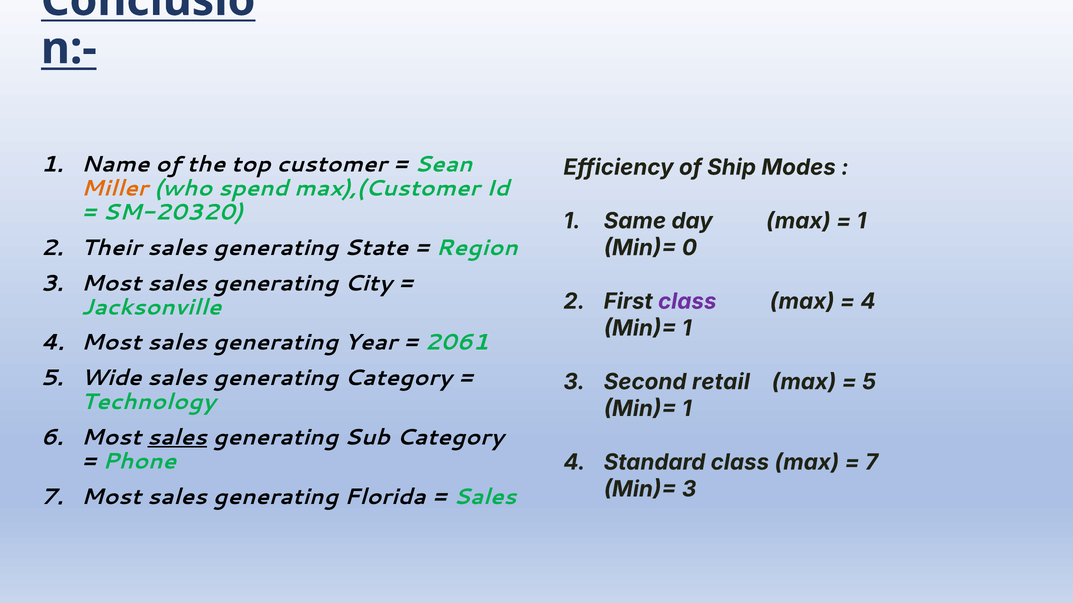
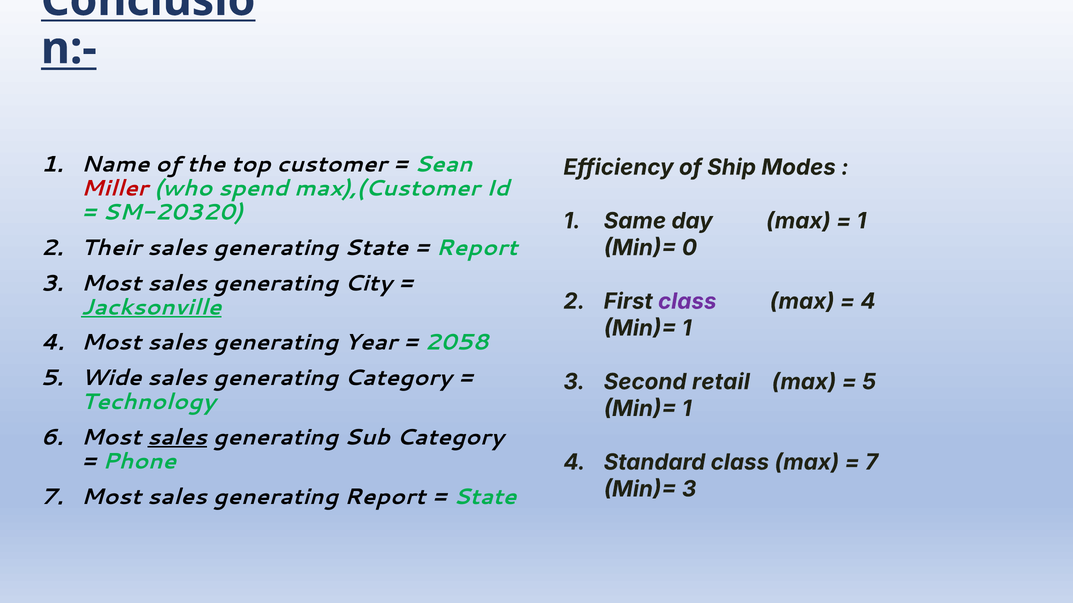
Miller colour: orange -> red (115, 189)
Region: Region -> Report (477, 248)
Jacksonville underline: none -> present (151, 308)
2061: 2061 -> 2058 (457, 343)
generating Florida: Florida -> Report (385, 497)
Sales: Sales -> State (485, 497)
